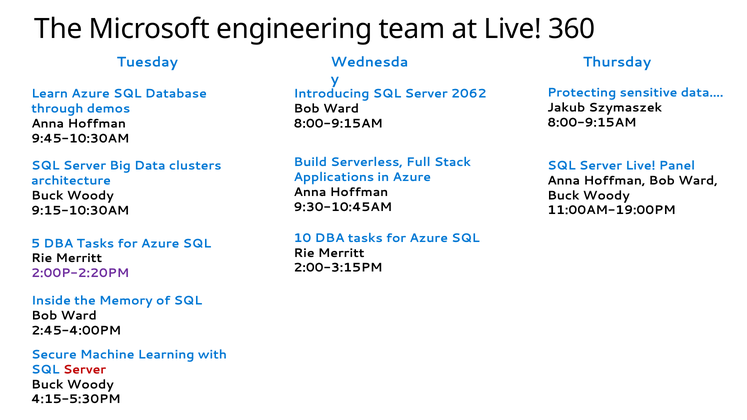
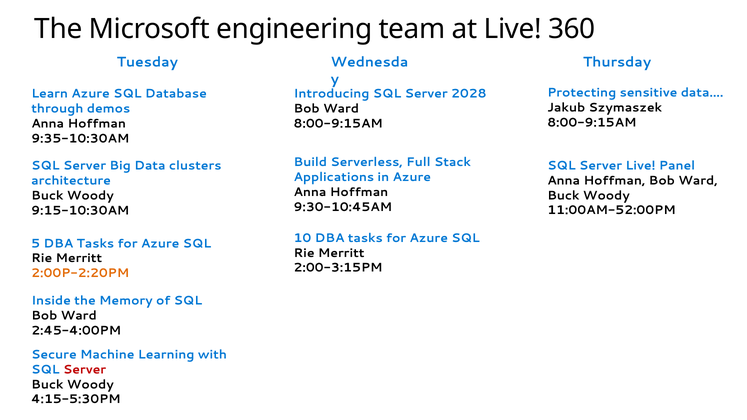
2062: 2062 -> 2028 (469, 94)
9:45-10:30AM: 9:45-10:30AM -> 9:35-10:30AM (80, 138)
11:00AM-19:00PM: 11:00AM-19:00PM -> 11:00AM-52:00PM (611, 210)
2:00P-2:20PM colour: purple -> orange (80, 273)
